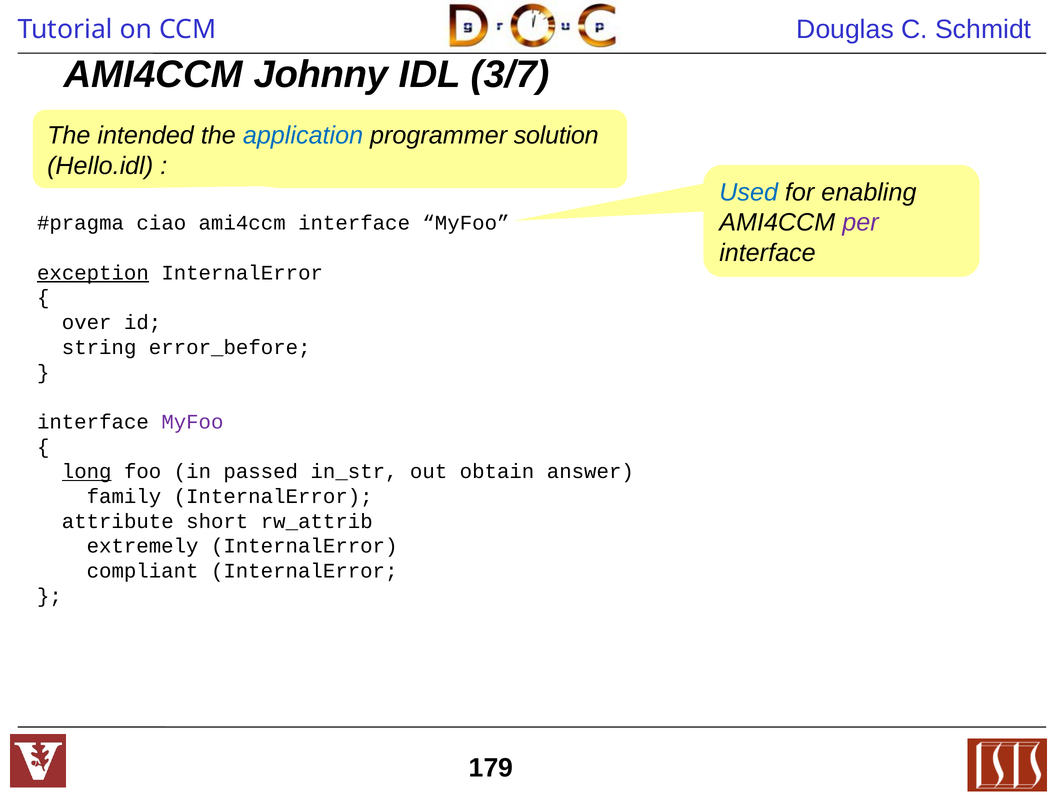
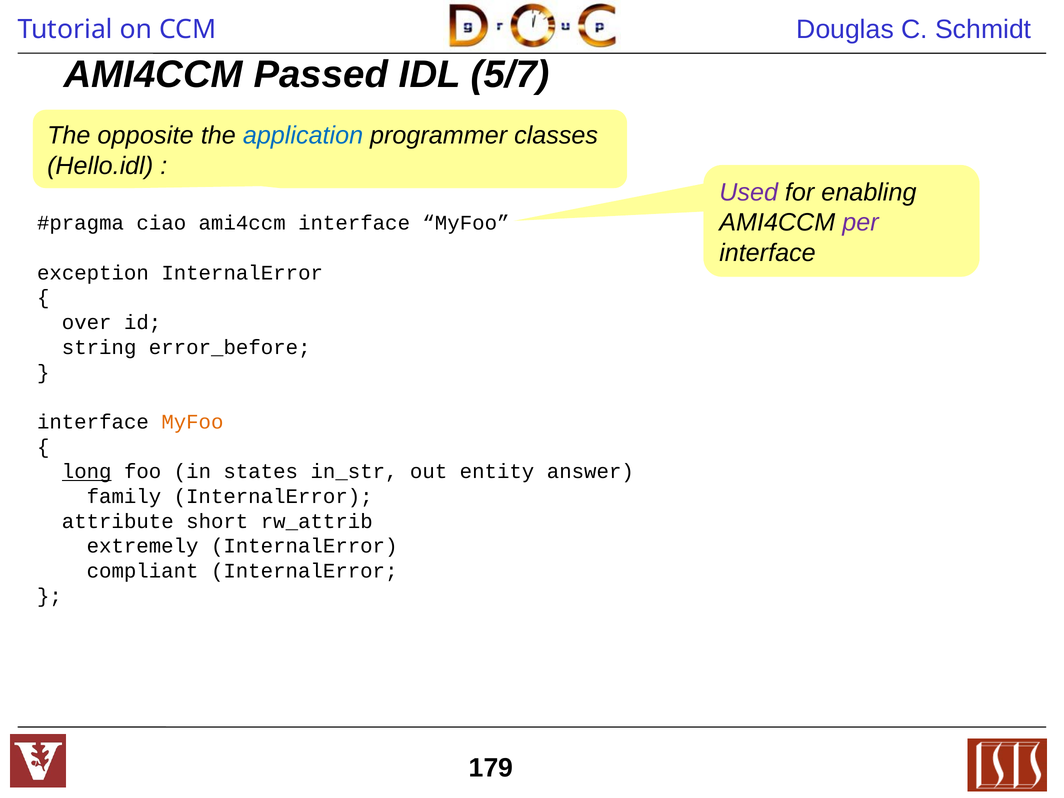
Johnny: Johnny -> Passed (321, 75)
3/7: 3/7 -> 5/7 (510, 75)
intended: intended -> opposite (146, 136)
solution: solution -> classes (556, 136)
Used colour: blue -> purple (749, 192)
exception underline: present -> none (93, 273)
MyFoo colour: purple -> orange (192, 422)
passed: passed -> states (261, 472)
obtain: obtain -> entity (497, 472)
